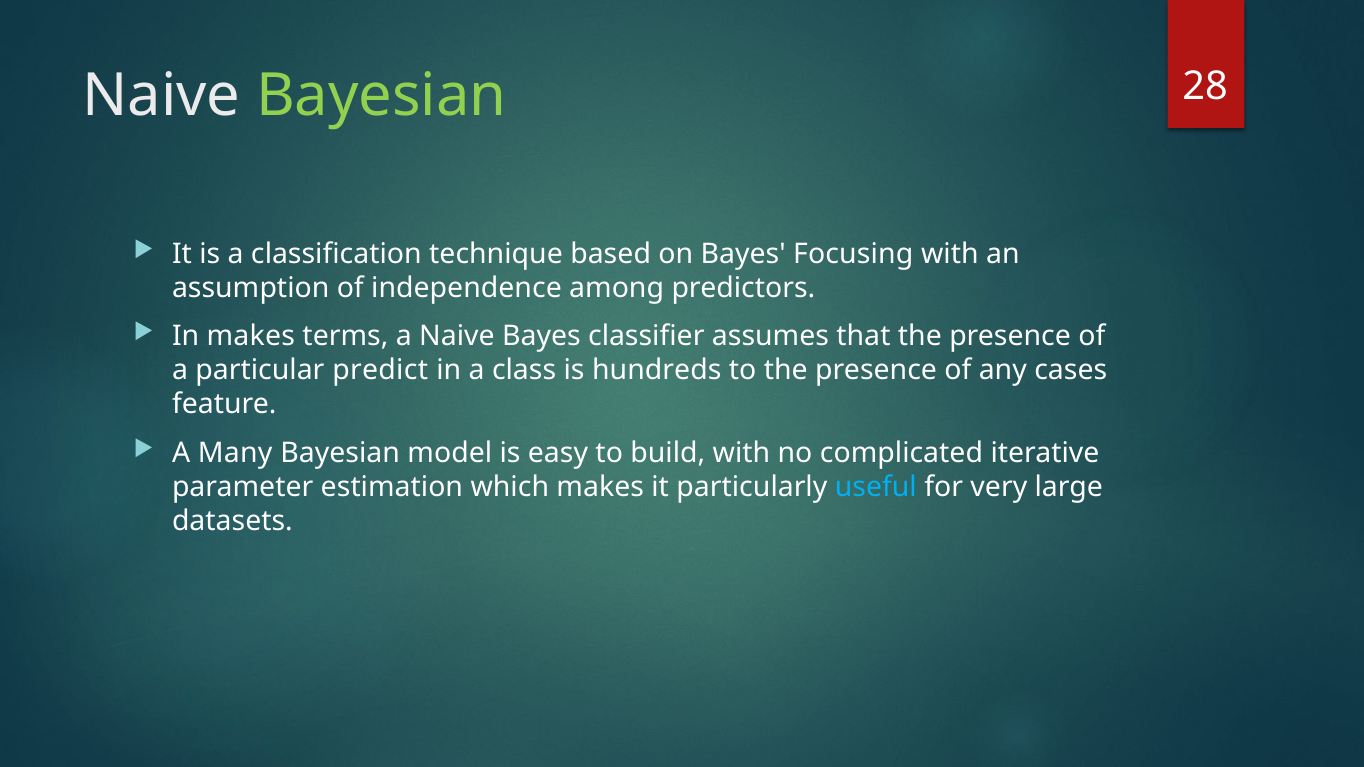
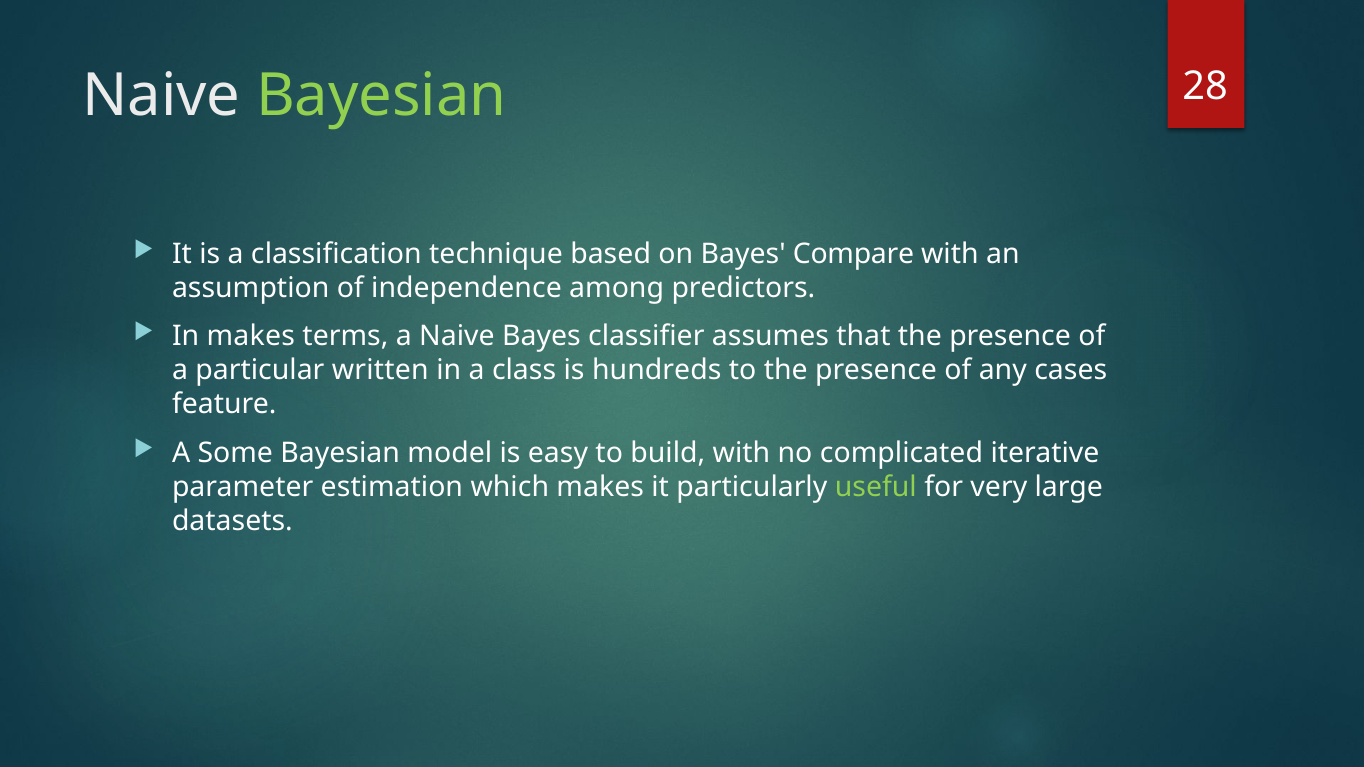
Focusing: Focusing -> Compare (853, 254)
predict: predict -> written (380, 370)
Many: Many -> Some (235, 453)
useful colour: light blue -> light green (876, 487)
